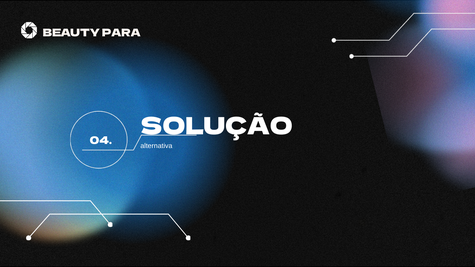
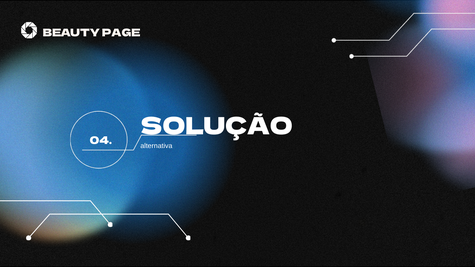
BEAUTY PARA: PARA -> PAGE (121, 33)
